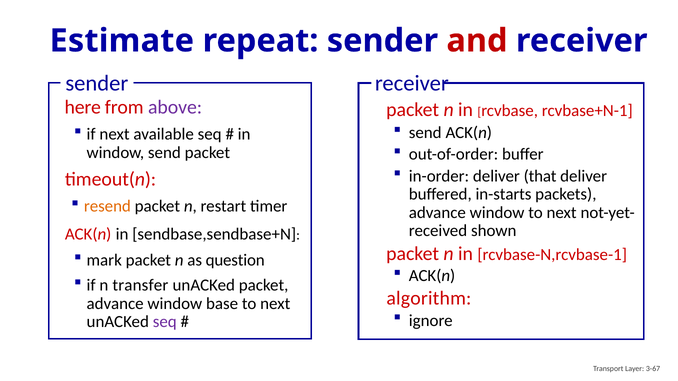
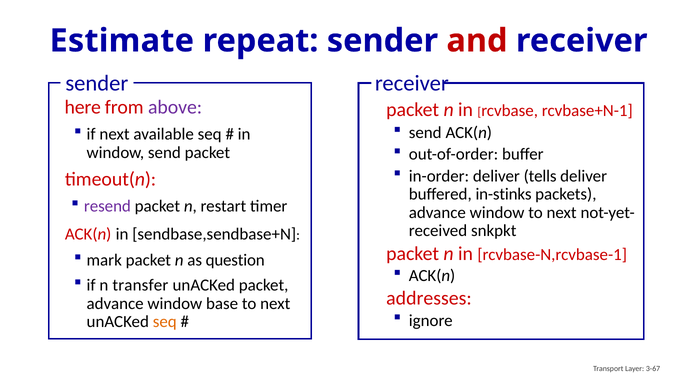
that: that -> tells (540, 176)
in-starts: in-starts -> in-stinks (504, 194)
resend colour: orange -> purple (107, 206)
shown: shown -> snkpkt (494, 231)
algorithm: algorithm -> addresses (429, 299)
seq colour: purple -> orange (165, 322)
